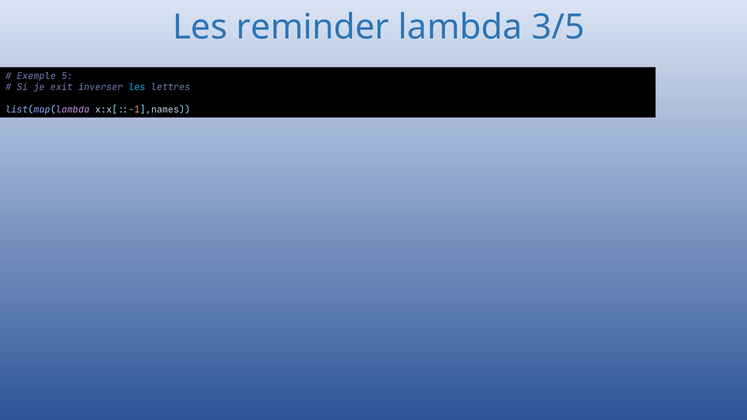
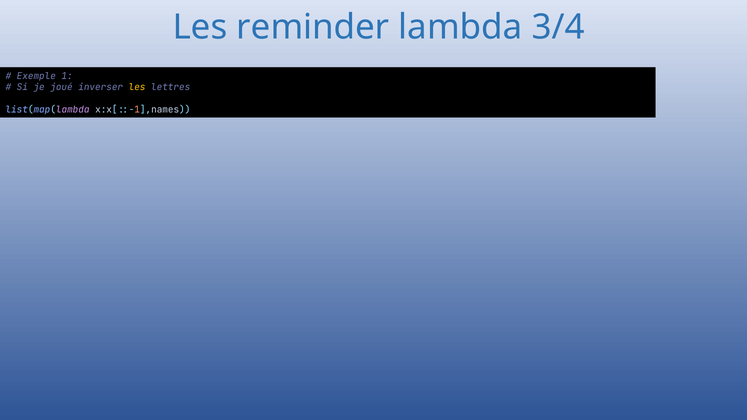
3/5: 3/5 -> 3/4 (558, 27)
5: 5 -> 1 (67, 76)
exit: exit -> joué (61, 87)
les colour: light blue -> yellow (137, 87)
